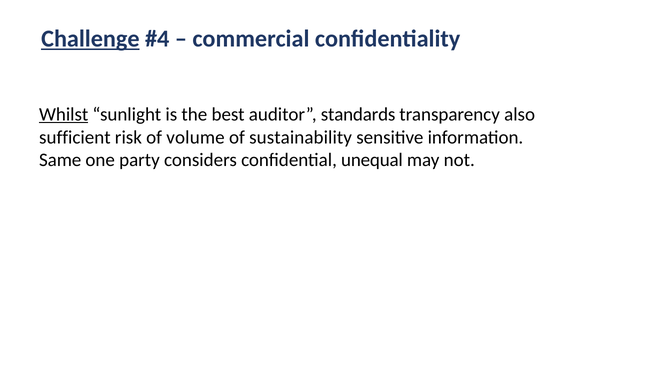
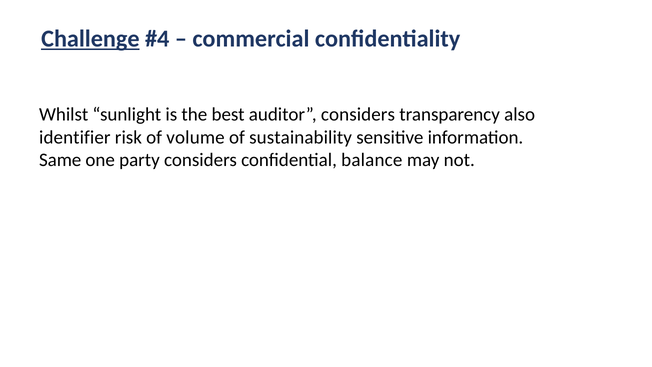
Whilst underline: present -> none (64, 114)
auditor standards: standards -> considers (358, 114)
sufficient: sufficient -> identifier (75, 137)
unequal: unequal -> balance (372, 160)
